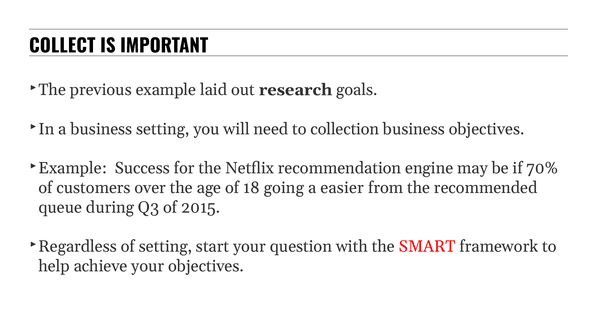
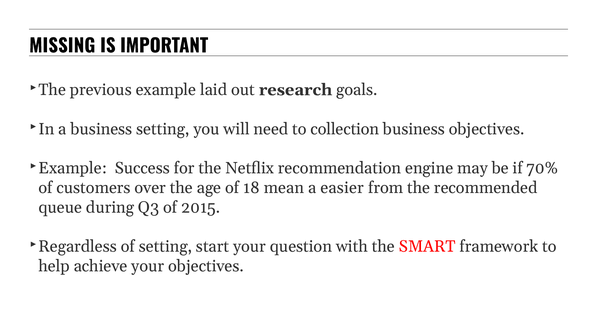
COLLECT: COLLECT -> MISSING (62, 46)
going: going -> mean (284, 188)
